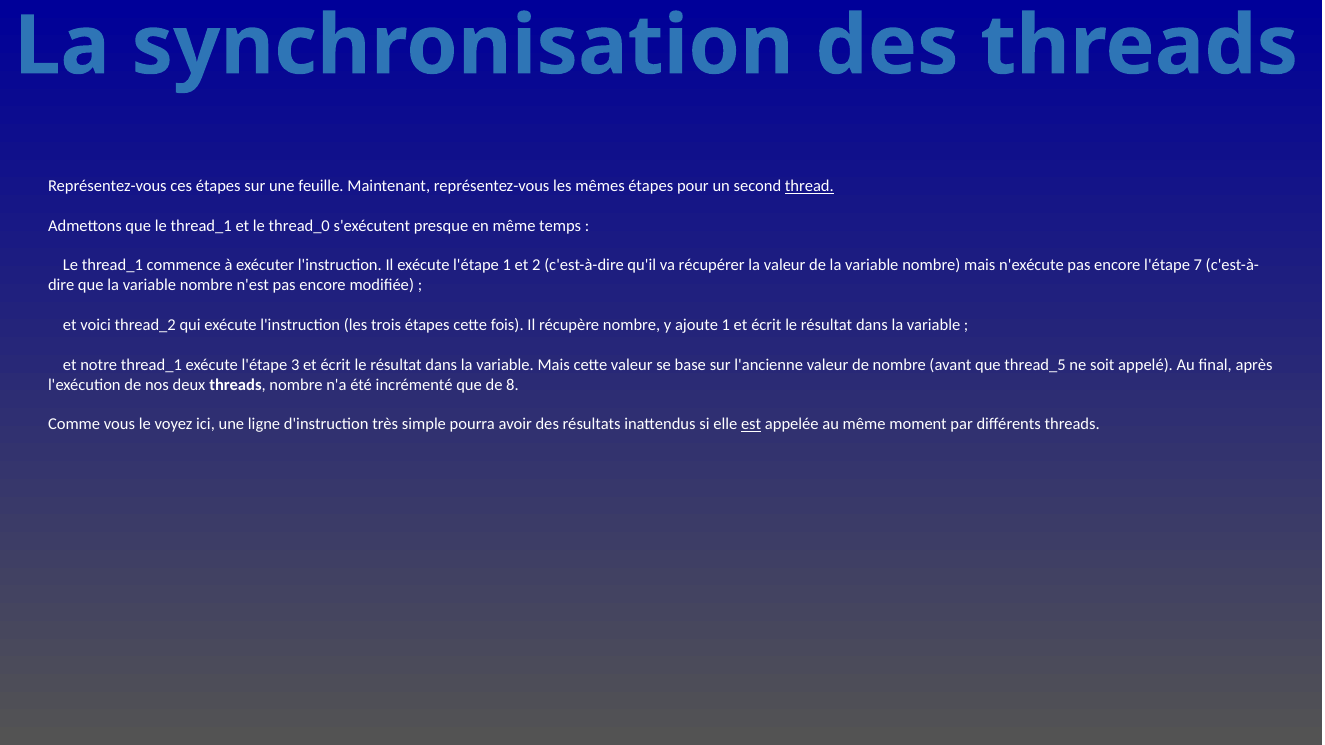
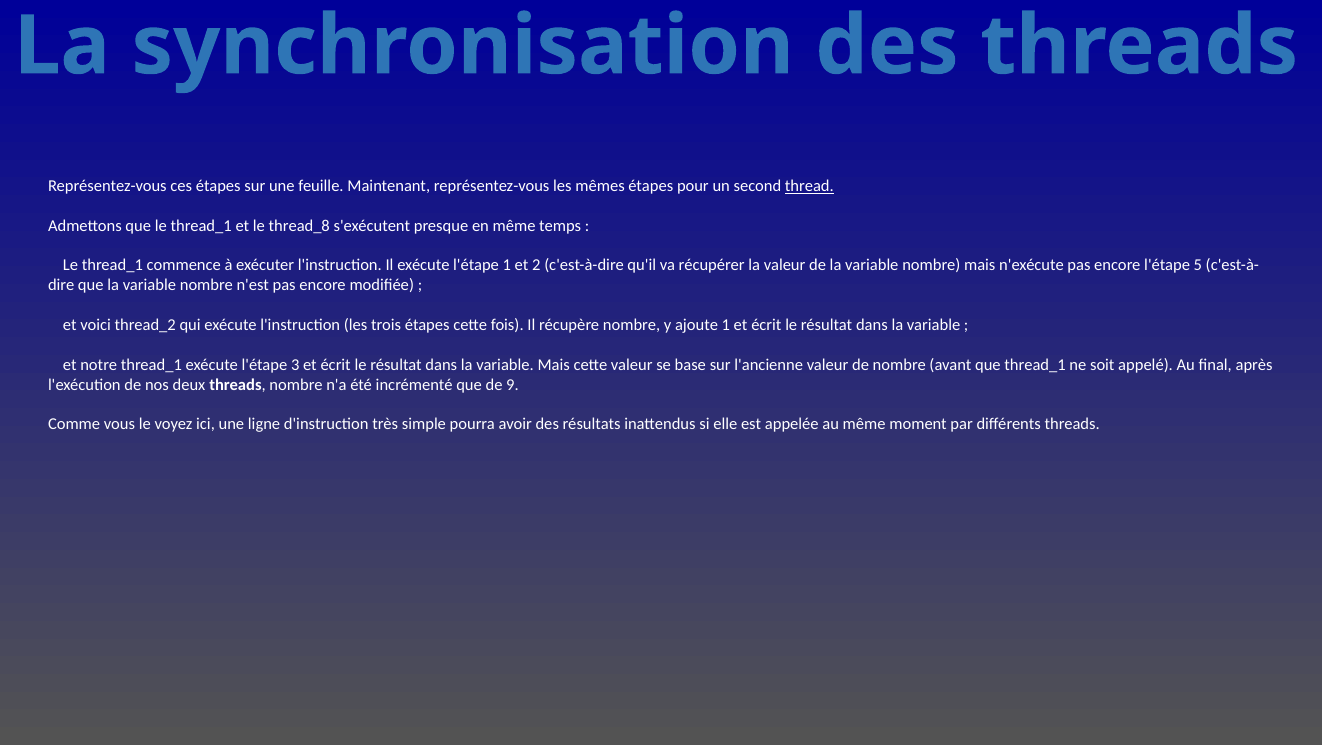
thread_0: thread_0 -> thread_8 (299, 226)
7: 7 -> 5 (1198, 266)
que thread_5: thread_5 -> thread_1 (1035, 365)
8: 8 -> 9 (512, 385)
est underline: present -> none (751, 425)
